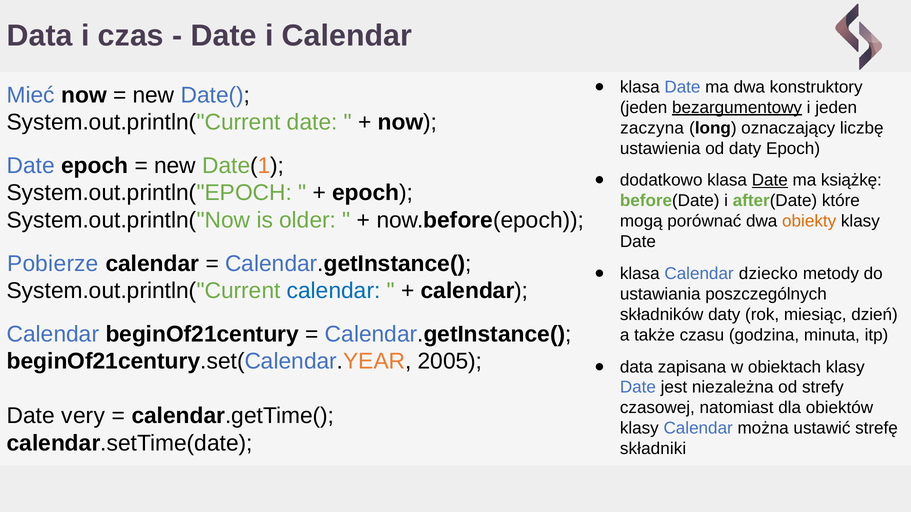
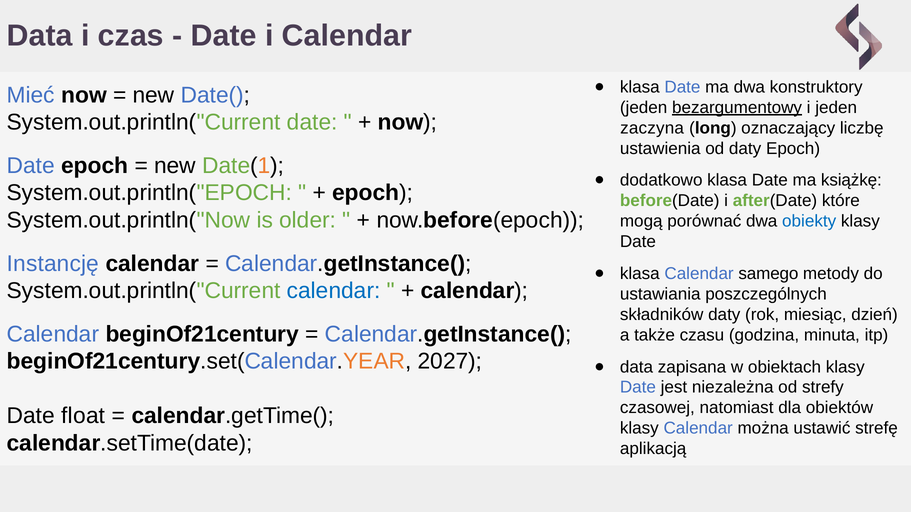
Date underline: present -> none (770, 180)
obiekty colour: orange -> blue (809, 221)
Pobierze: Pobierze -> Instancję (53, 264)
dziecko: dziecko -> samego (768, 274)
2005: 2005 -> 2027 (450, 362)
very: very -> float (83, 416)
składniki: składniki -> aplikacją (653, 449)
